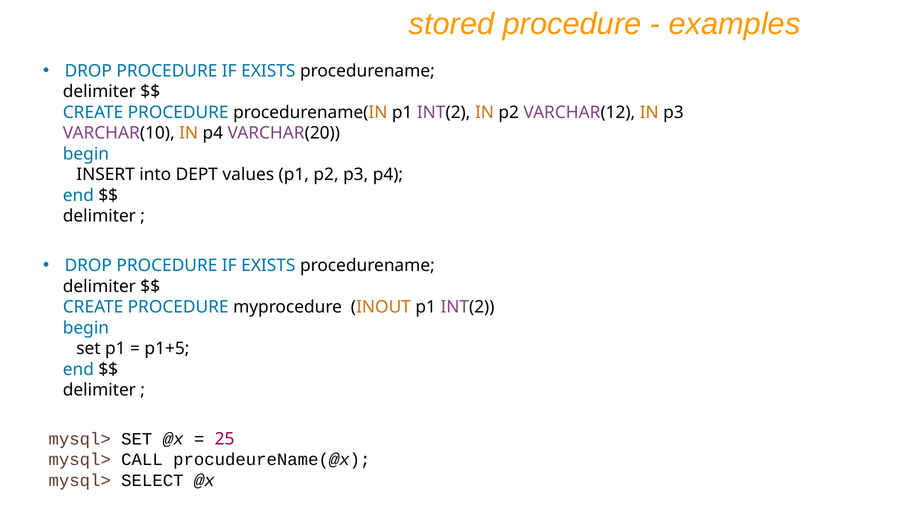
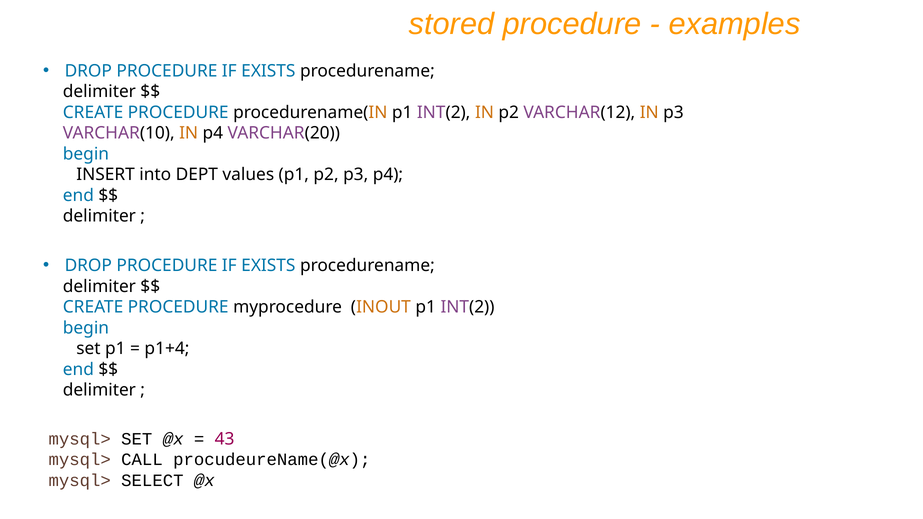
p1+5: p1+5 -> p1+4 (167, 349)
25: 25 -> 43 (225, 439)
